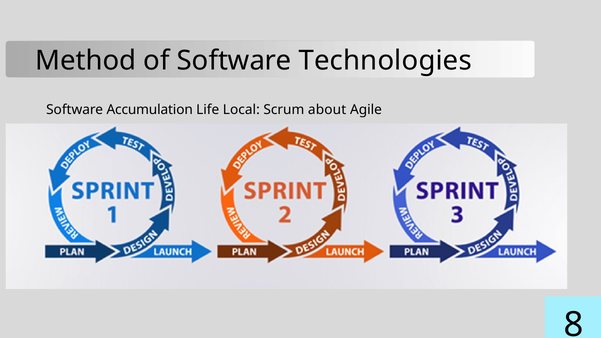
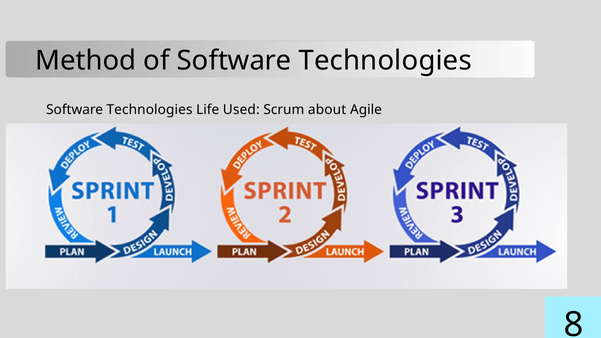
Accumulation: Accumulation -> Technologies (150, 110)
Local: Local -> Used (241, 110)
